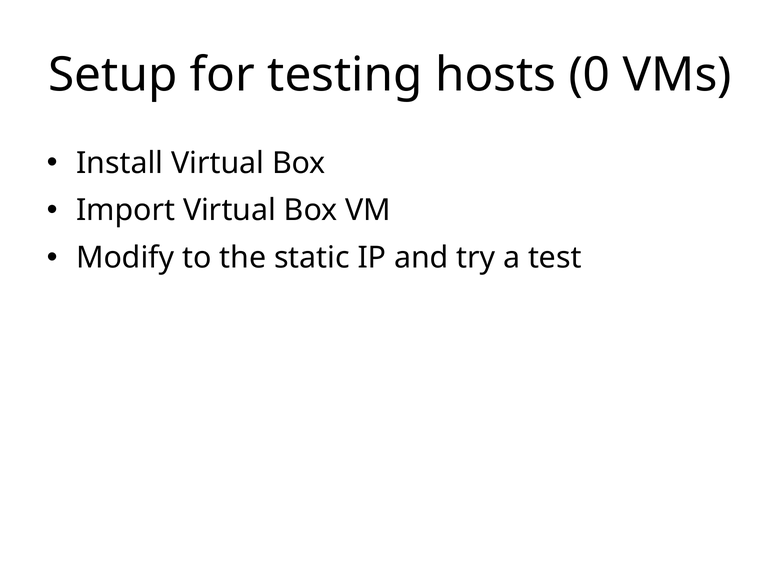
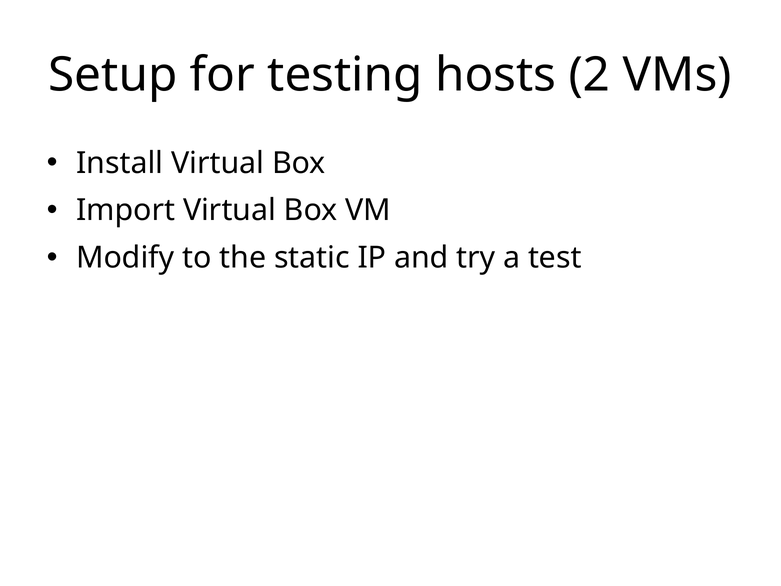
0: 0 -> 2 (589, 75)
